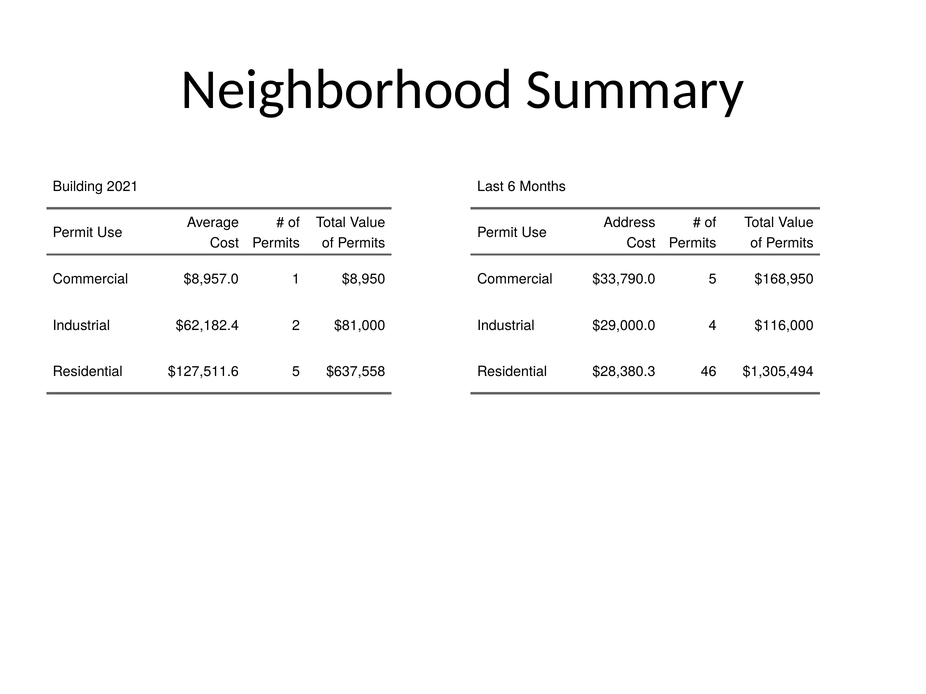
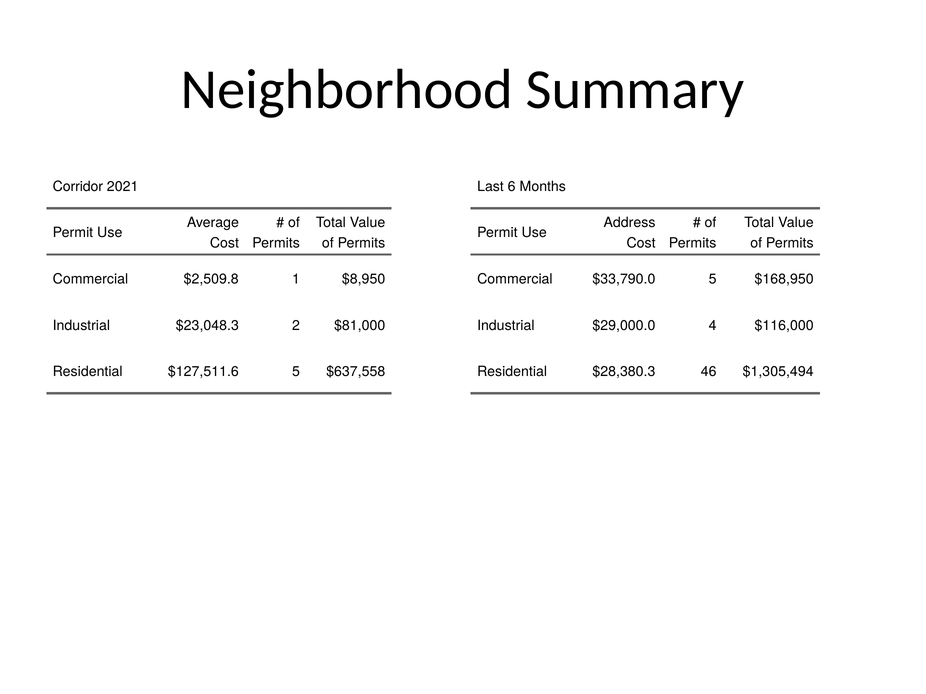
Building: Building -> Corridor (78, 187)
$8,957.0: $8,957.0 -> $2,509.8 (211, 279)
$62,182.4: $62,182.4 -> $23,048.3 (207, 326)
